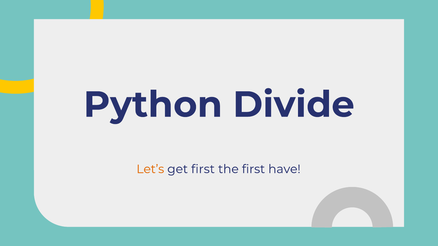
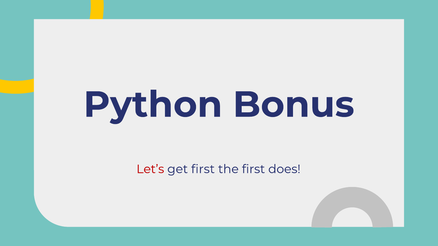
Divide: Divide -> Bonus (294, 105)
Let’s colour: orange -> red (150, 169)
have: have -> does (284, 169)
